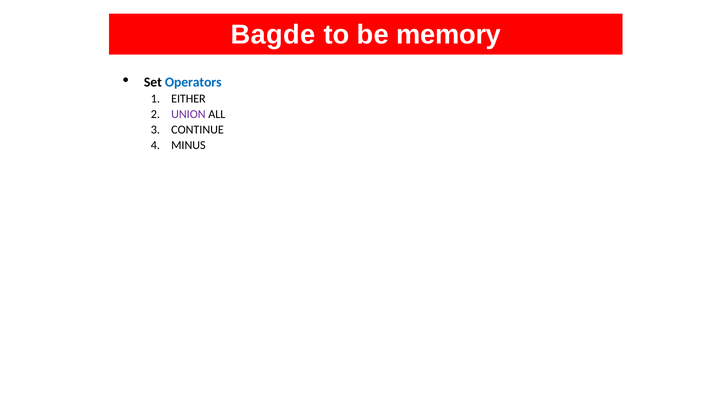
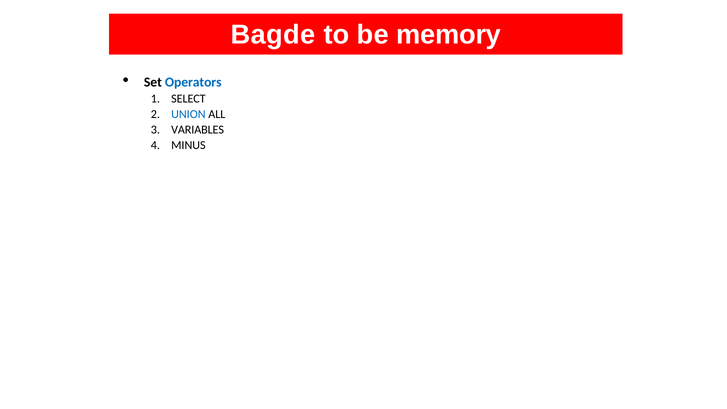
EITHER: EITHER -> SELECT (188, 99)
UNION colour: purple -> blue (188, 114)
CONTINUE: CONTINUE -> VARIABLES (198, 130)
